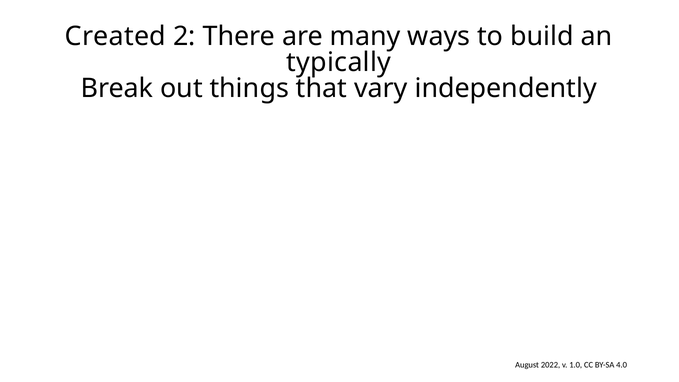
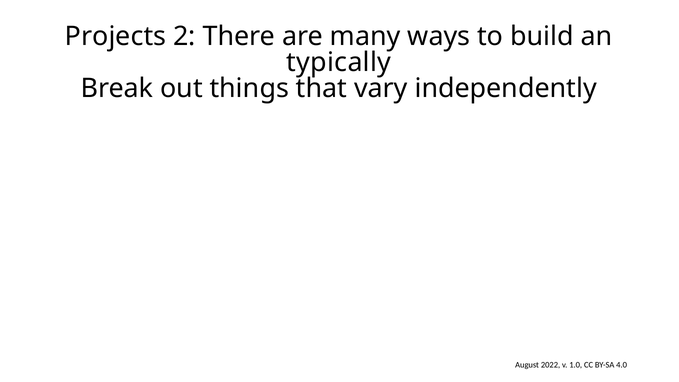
Created: Created -> Projects (116, 36)
